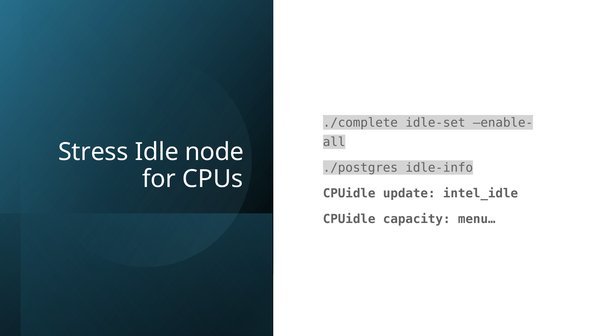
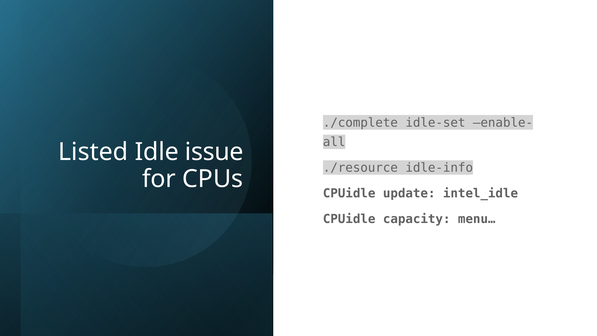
Stress: Stress -> Listed (93, 152)
node: node -> issue (214, 152)
./postgres: ./postgres -> ./resource (360, 168)
